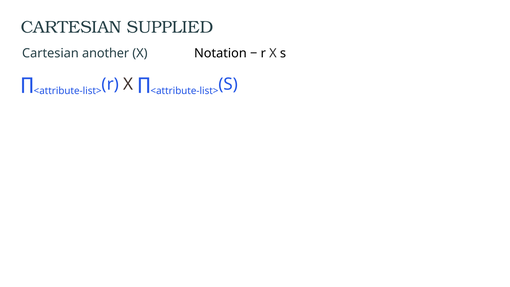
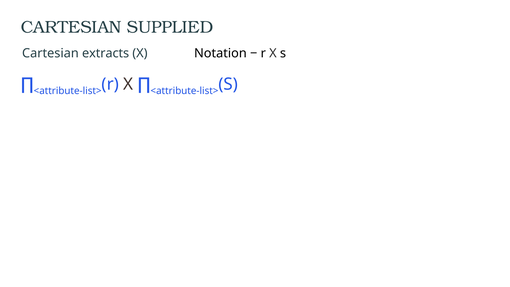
another: another -> extracts (106, 53)
